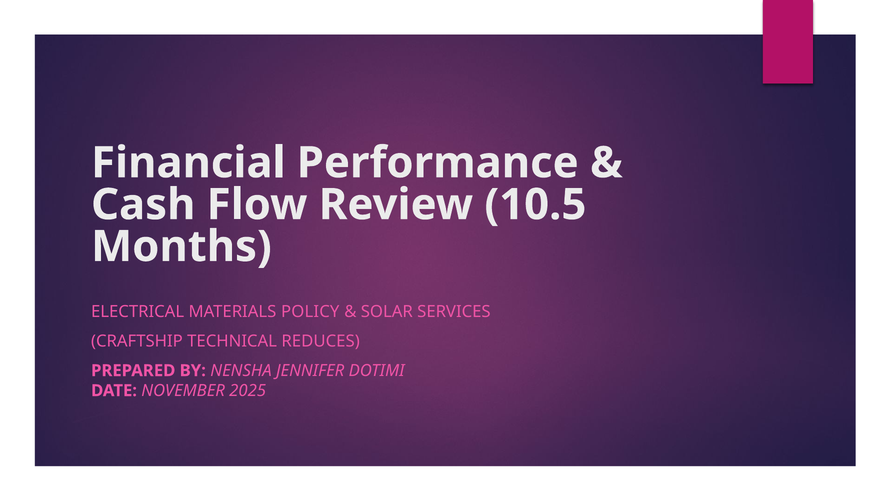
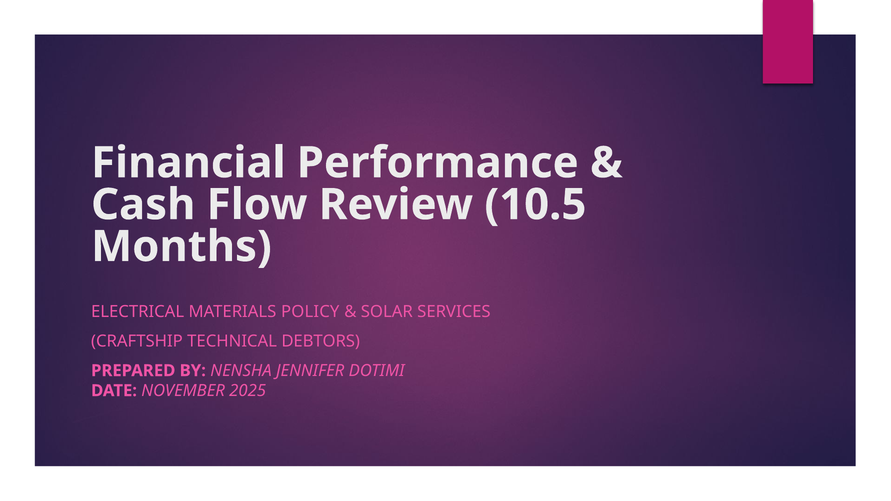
REDUCES: REDUCES -> DEBTORS (321, 341)
